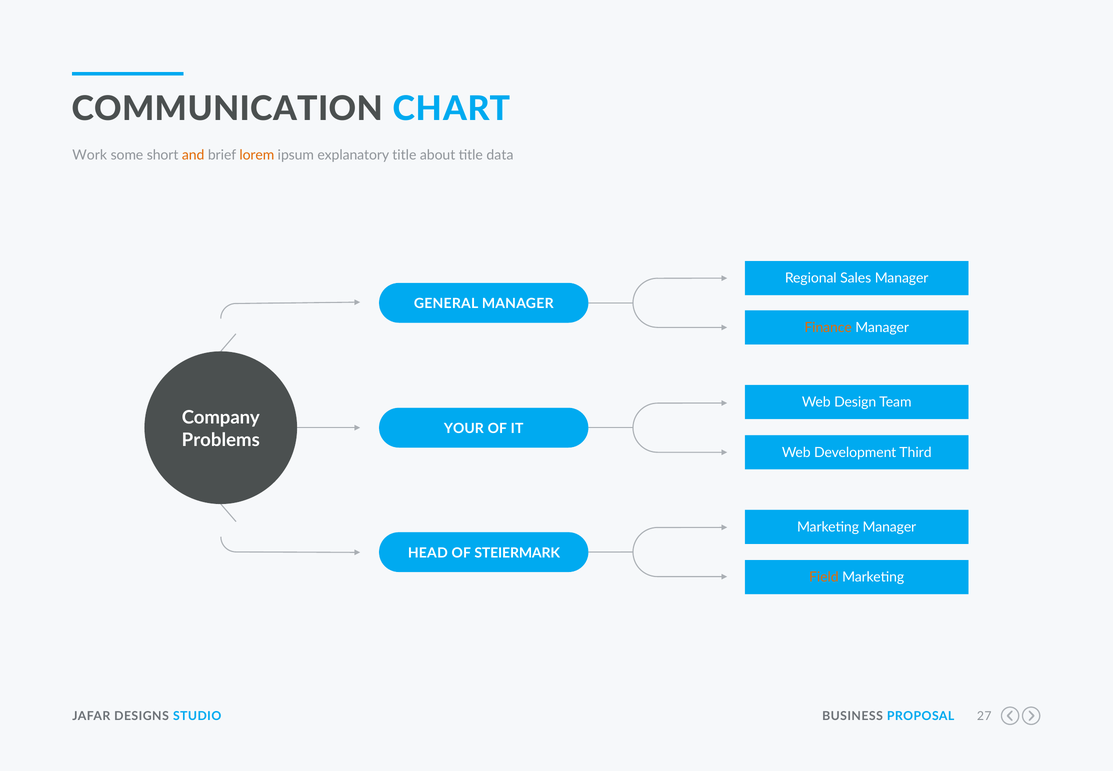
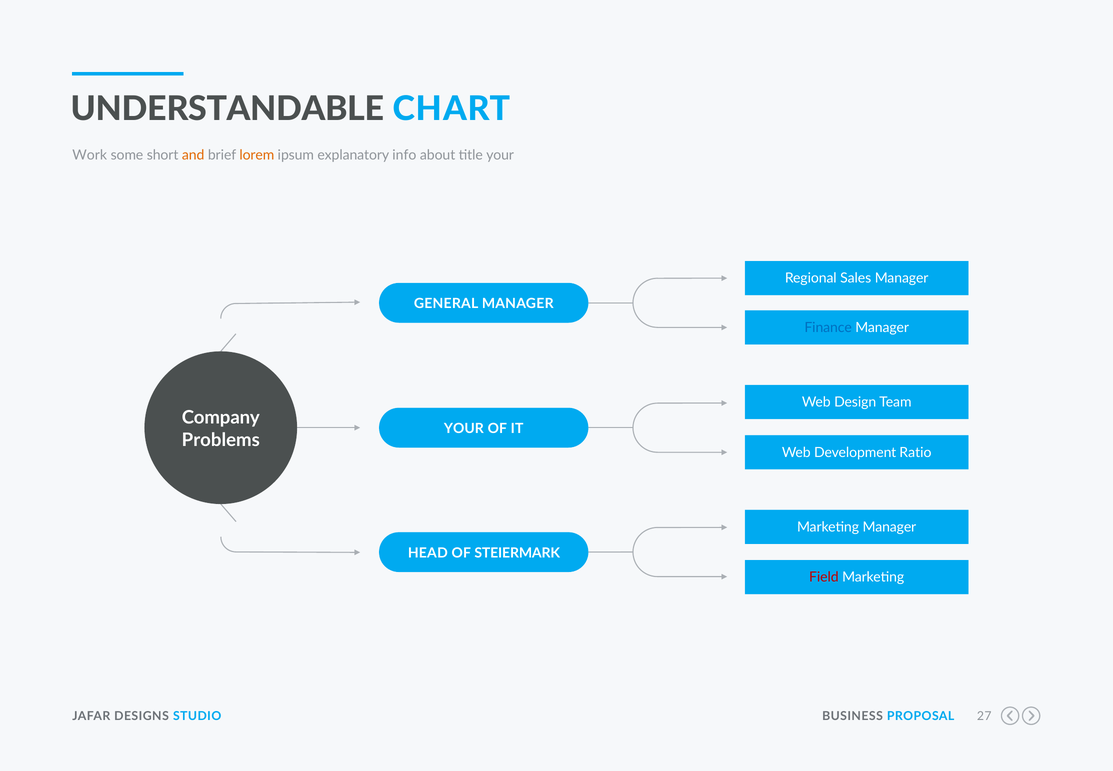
COMMUNICATION: COMMUNICATION -> UNDERSTANDABLE (228, 109)
explanatory title: title -> info (404, 155)
title data: data -> your (500, 155)
Finance colour: orange -> blue (828, 327)
Third: Third -> Ratio (915, 452)
Field colour: orange -> red (824, 577)
